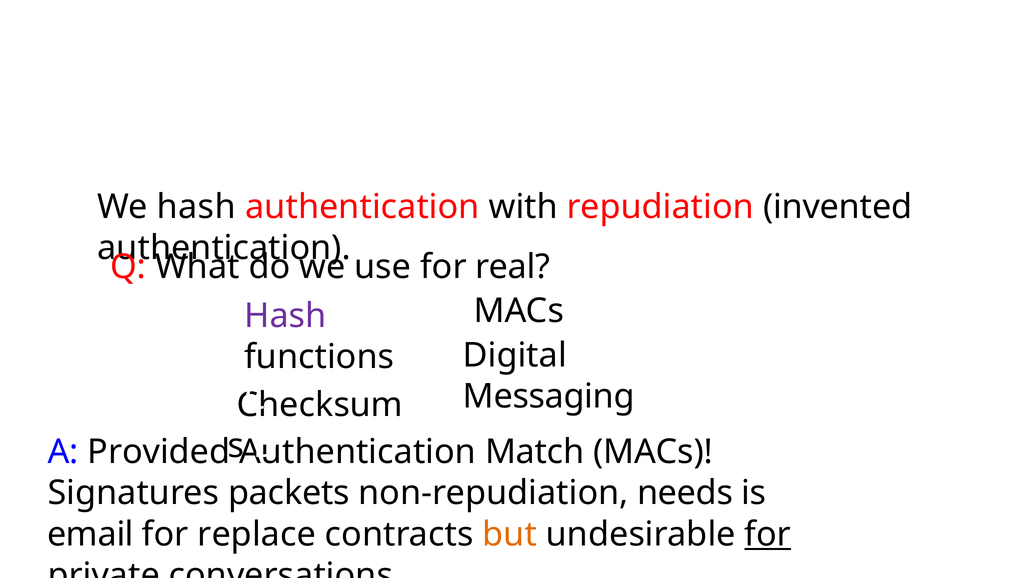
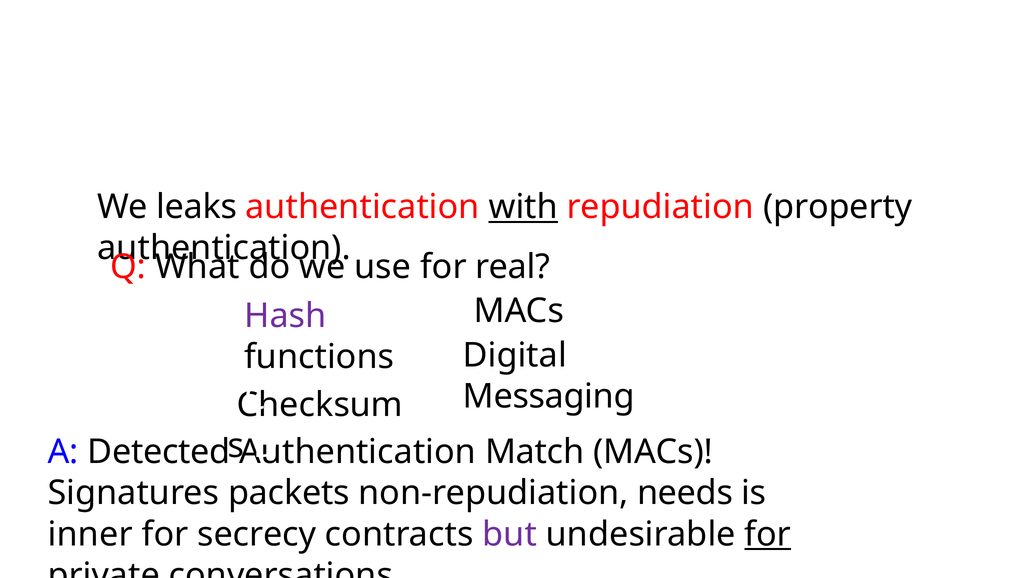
We hash: hash -> leaks (197, 207)
with underline: none -> present (523, 207)
invented: invented -> property (838, 207)
Provided: Provided -> Detected (159, 452)
email: email -> inner (90, 534)
replace: replace -> secrecy (257, 534)
but colour: orange -> purple (510, 534)
